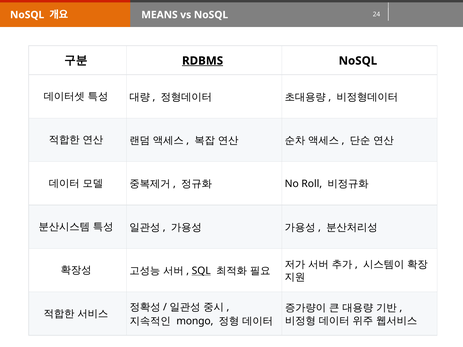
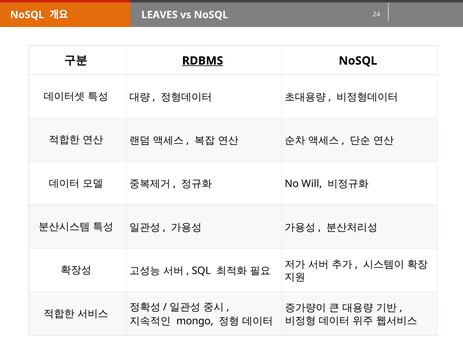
MEANS: MEANS -> LEAVES (159, 15)
Roll: Roll -> Will (312, 184)
SQL underline: present -> none (201, 271)
